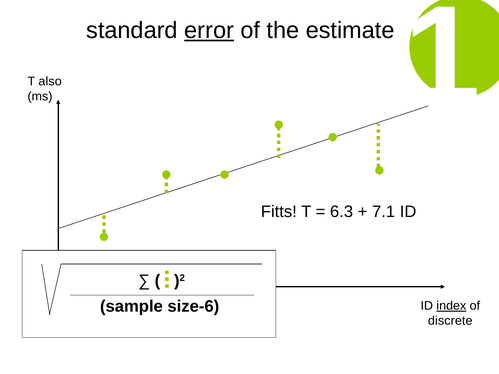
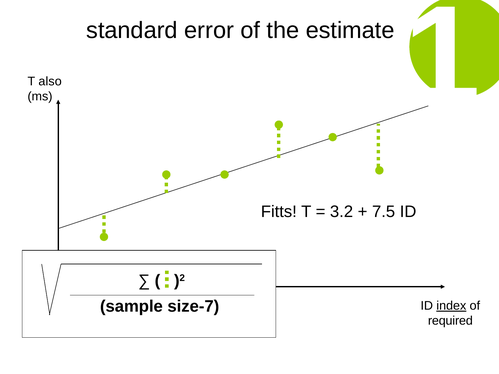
error underline: present -> none (209, 30)
6.3: 6.3 -> 3.2 (342, 212)
7.1: 7.1 -> 7.5 (384, 212)
size-6: size-6 -> size-7 (193, 306)
discrete: discrete -> required (450, 321)
